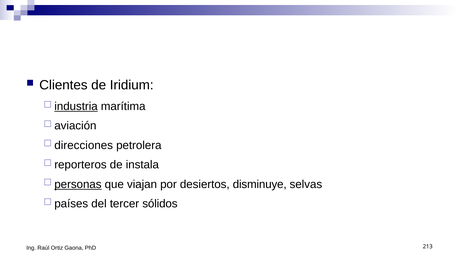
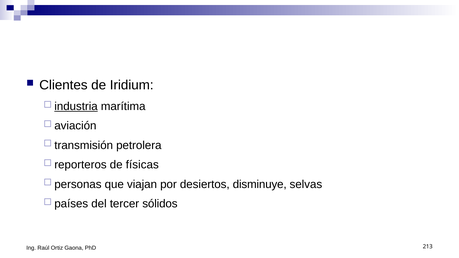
direcciones: direcciones -> transmisión (84, 145)
instala: instala -> físicas (142, 165)
personas underline: present -> none (78, 184)
